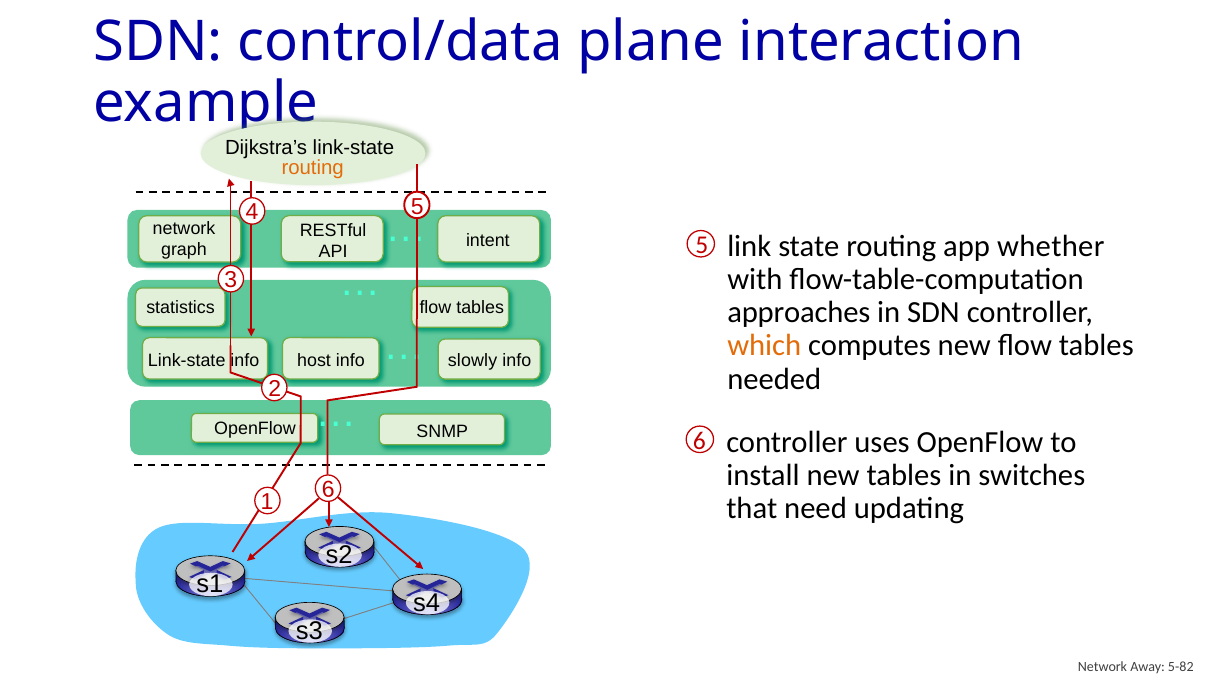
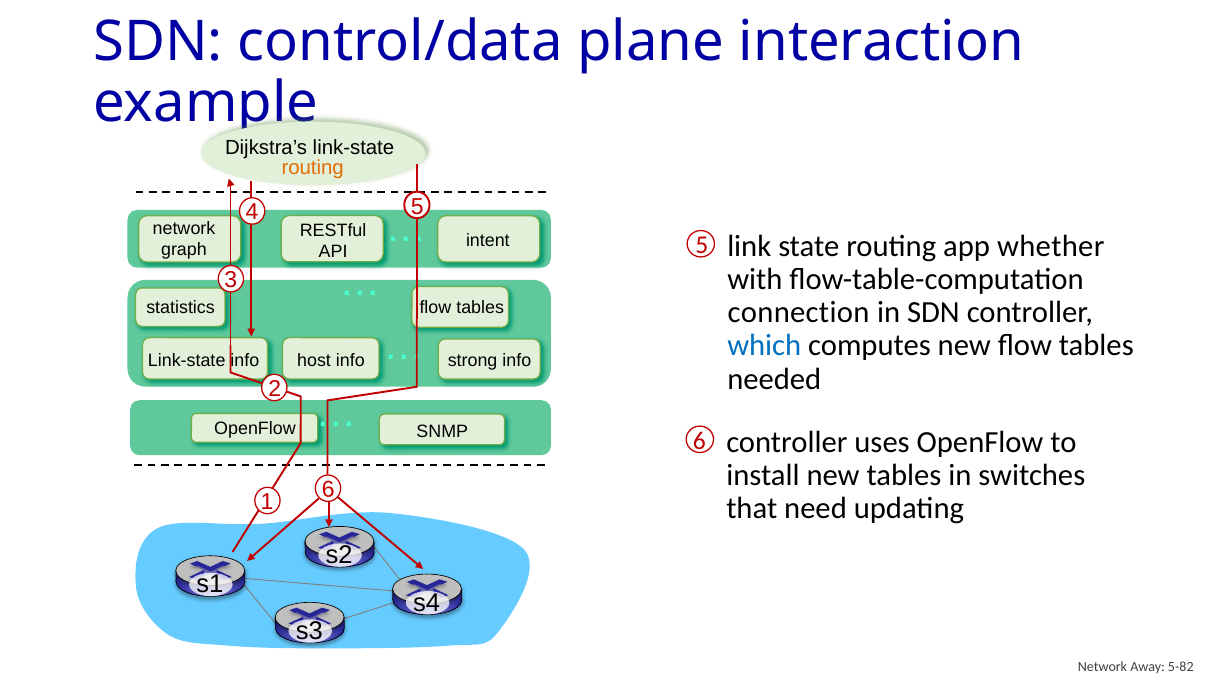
approaches: approaches -> connection (799, 313)
which colour: orange -> blue (764, 346)
slowly: slowly -> strong (473, 360)
